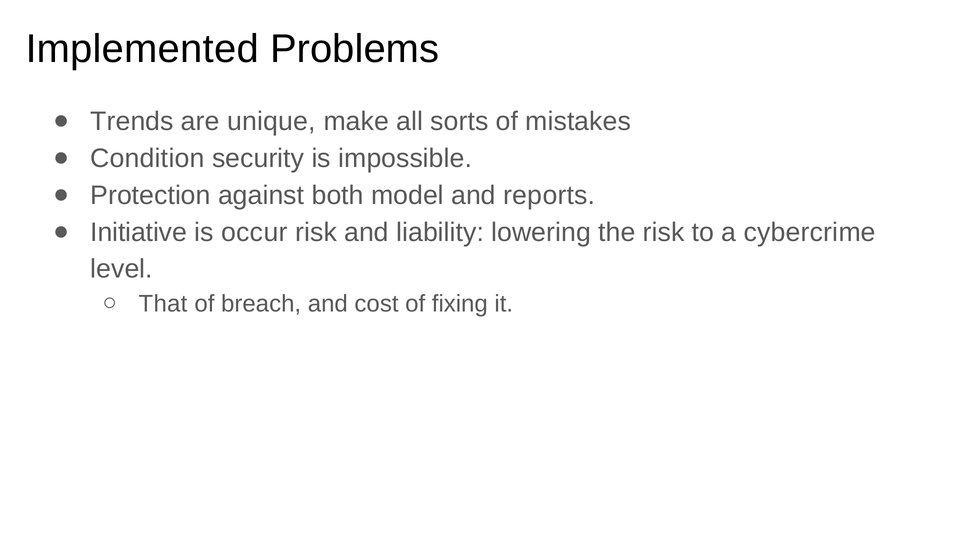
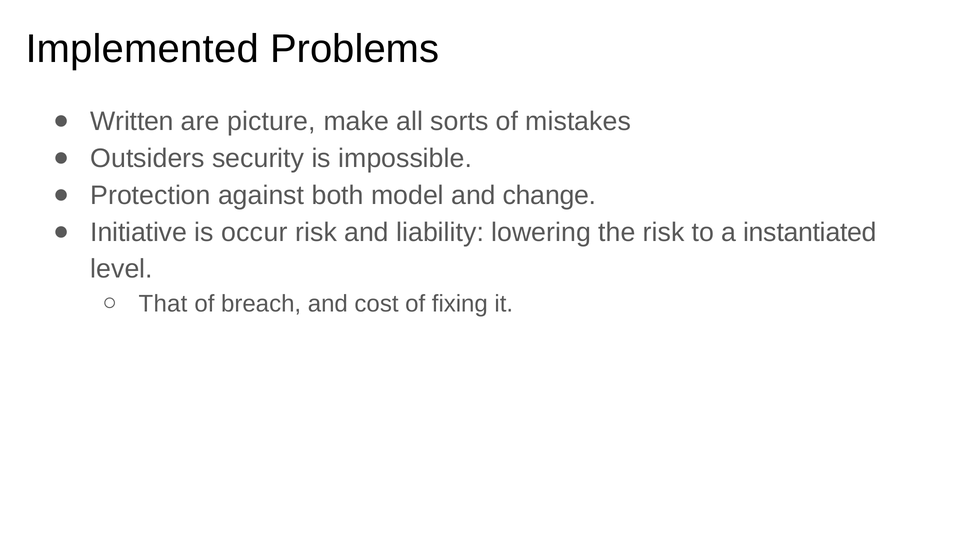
Trends: Trends -> Written (132, 121)
unique: unique -> picture (271, 121)
Condition: Condition -> Outsiders (148, 158)
reports: reports -> change (550, 195)
cybercrime: cybercrime -> instantiated (810, 232)
